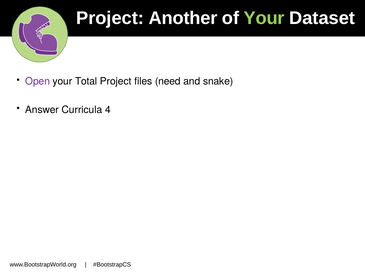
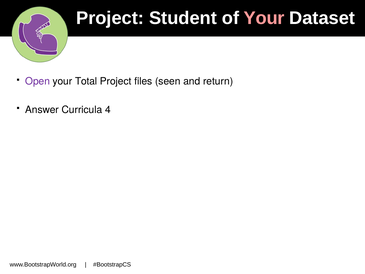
Another: Another -> Student (183, 18)
Your colour: light green -> pink (264, 18)
need: need -> seen (168, 81)
snake: snake -> return (218, 81)
